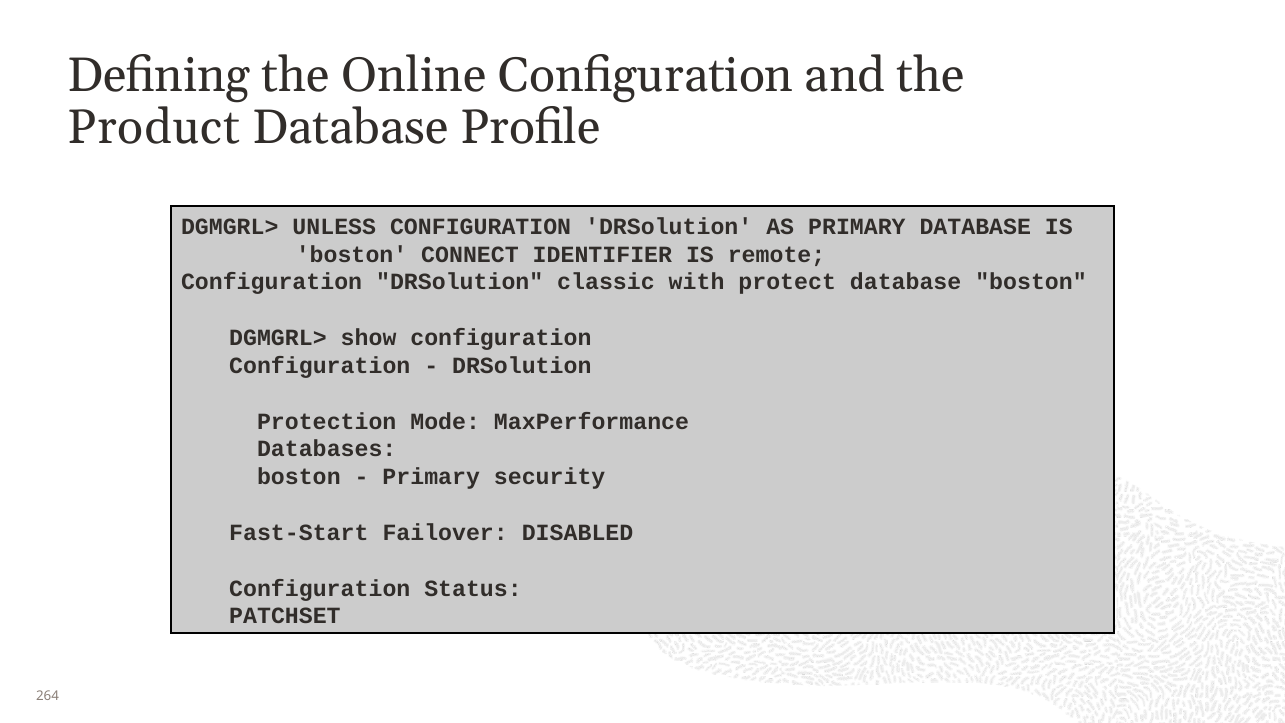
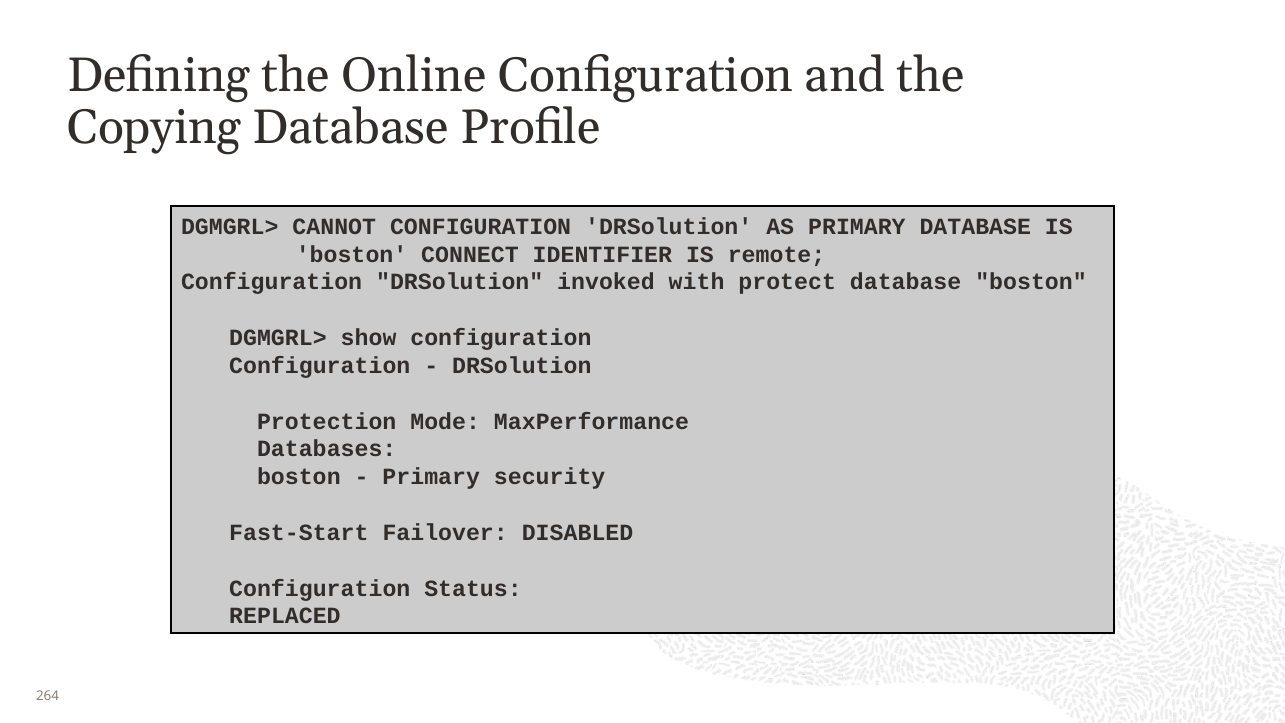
Product: Product -> Copying (154, 128)
UNLESS: UNLESS -> CANNOT (334, 227)
classic: classic -> invoked (606, 282)
PATCHSET: PATCHSET -> REPLACED (285, 616)
